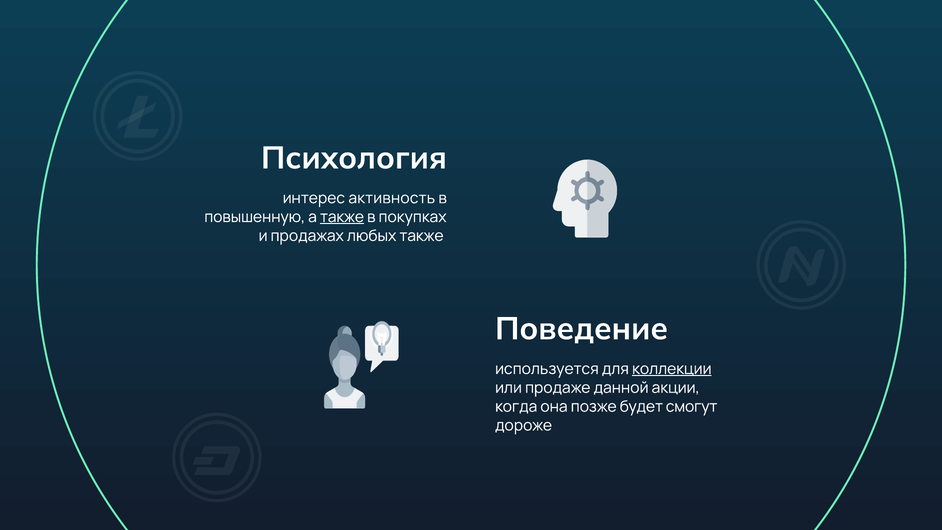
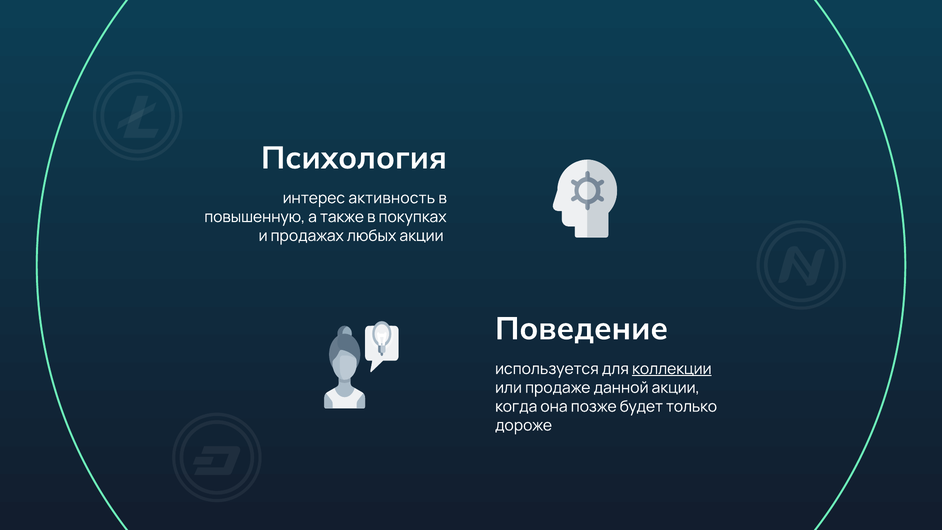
также underline: present -> none (342, 217)
любых также: также -> акции (421, 236)
смогут: смогут -> только (692, 406)
